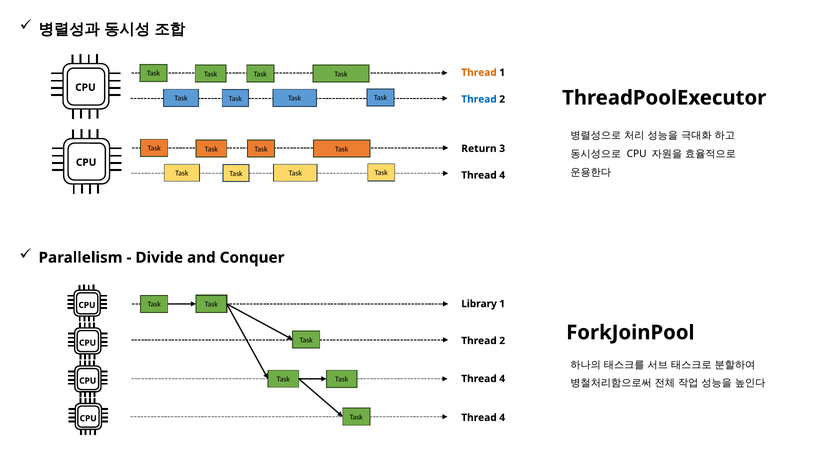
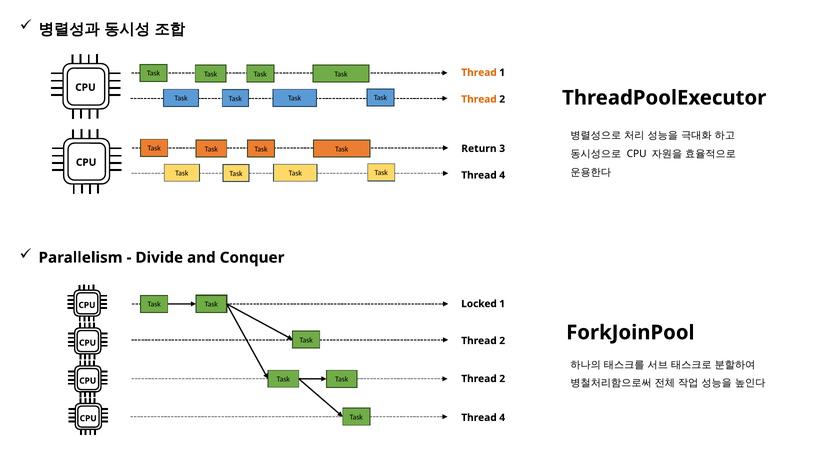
Thread colour: blue -> orange (479, 99)
Library: Library -> Locked (479, 304)
4: 4 -> 2 (502, 379)
